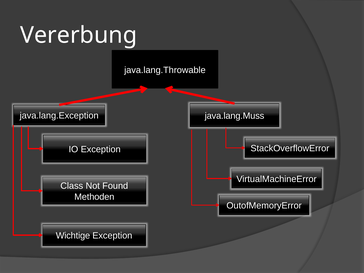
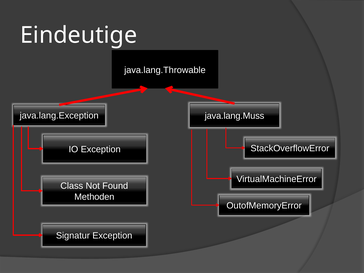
Vererbung: Vererbung -> Eindeutige (79, 35)
Wichtige: Wichtige -> Signatur (73, 236)
